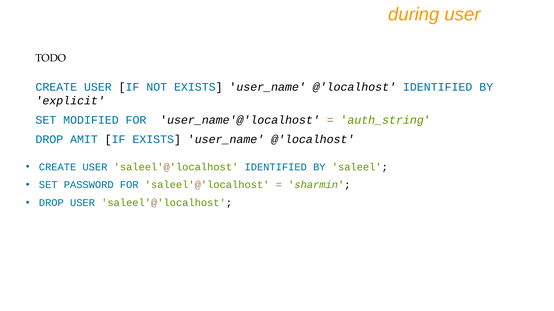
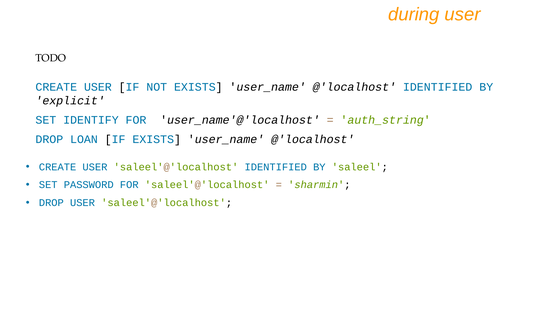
MODIFIED: MODIFIED -> IDENTIFY (91, 120)
AMIT: AMIT -> LOAN (84, 140)
